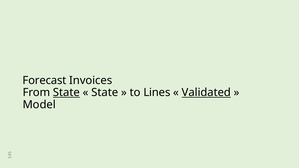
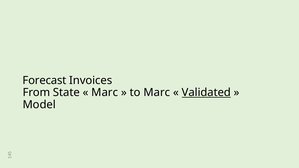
State underline: present -> none (66, 93)
State: State -> Marc (105, 93)
to Lines: Lines -> Marc (157, 93)
